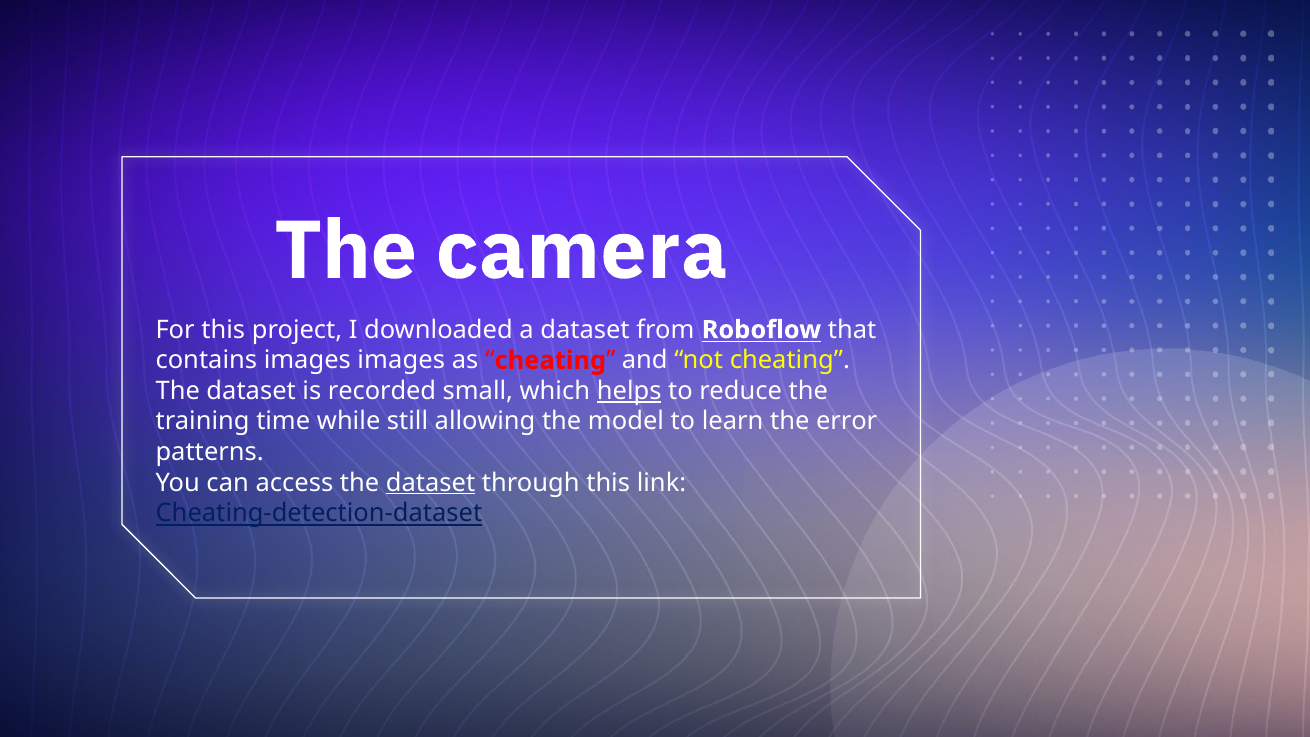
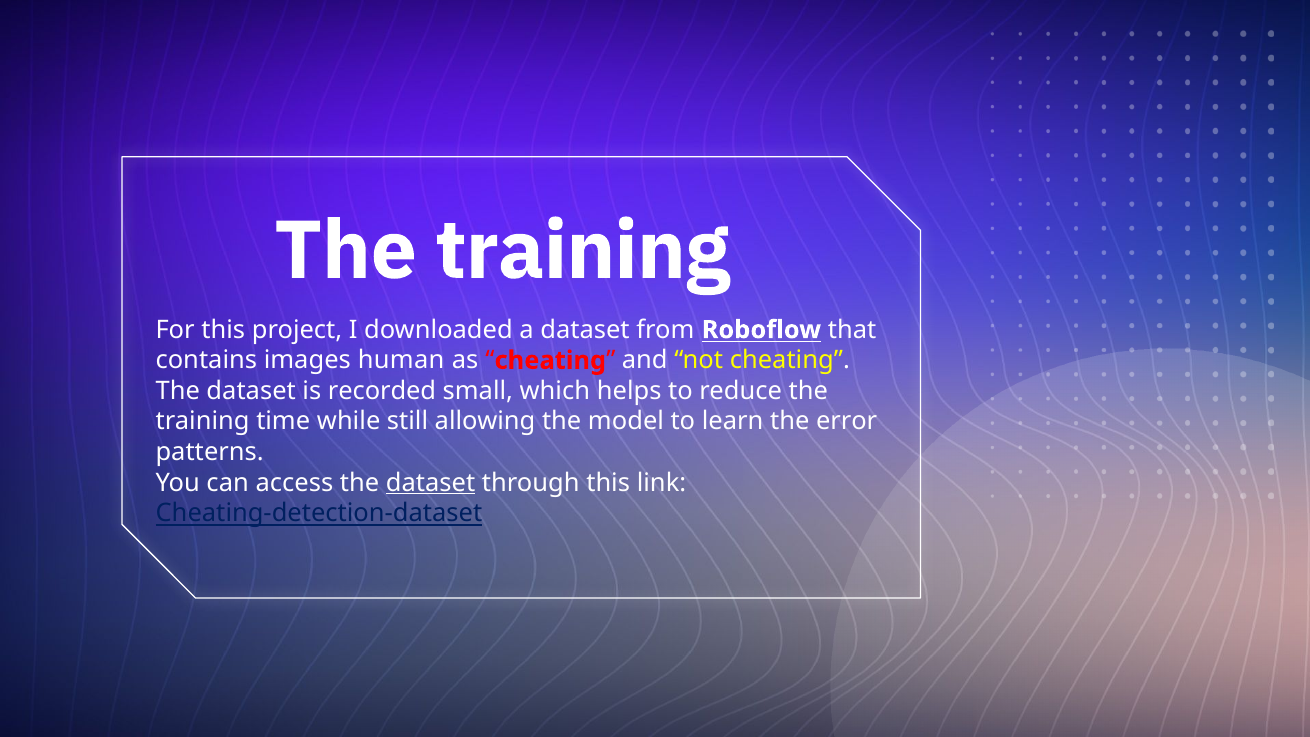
camera: camera -> training (583, 251)
images images: images -> human (401, 360)
helps underline: present -> none (629, 391)
